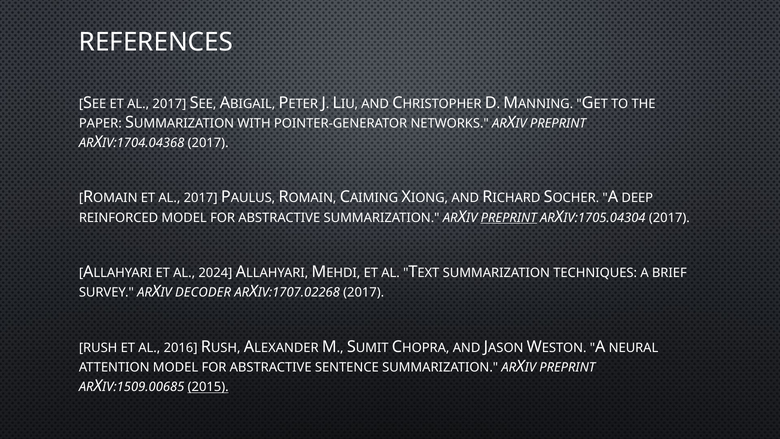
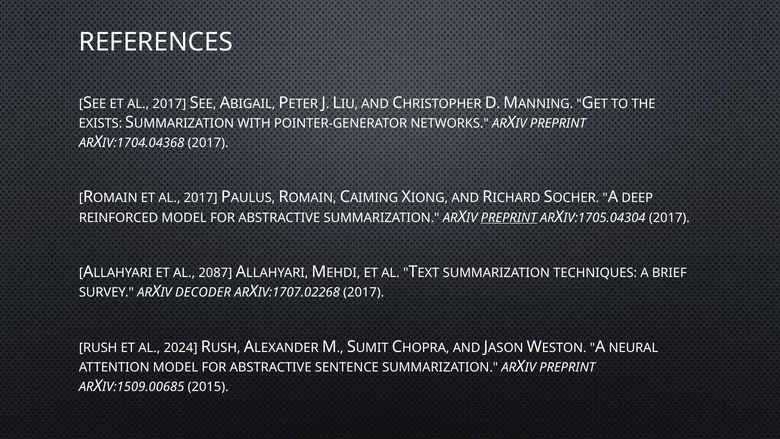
PAPER: PAPER -> EXISTS (100, 123)
2024: 2024 -> 2087 (215, 273)
2016: 2016 -> 2024 (181, 348)
2015 underline: present -> none (208, 387)
